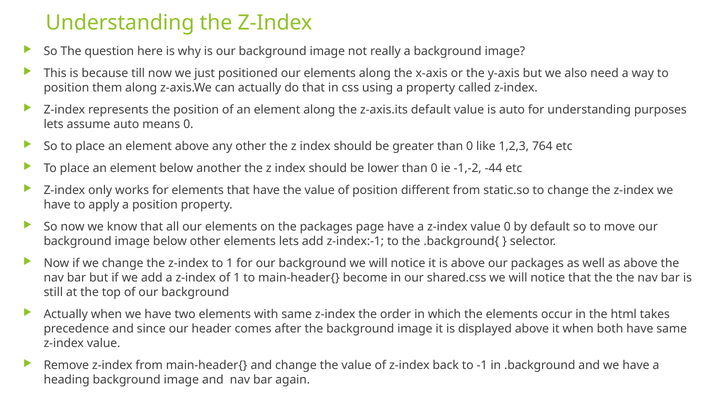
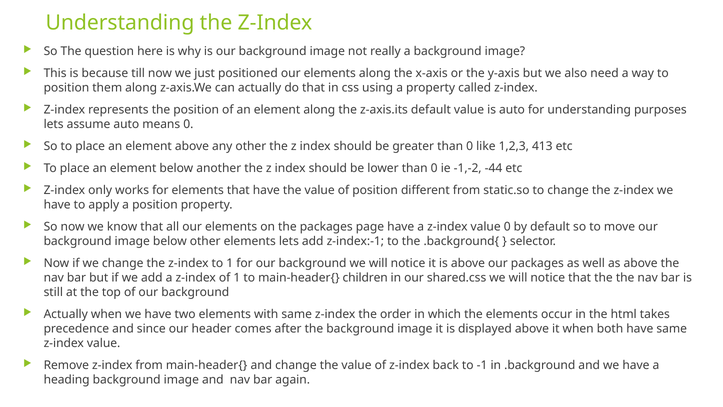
764: 764 -> 413 (542, 146)
become: become -> children (365, 278)
